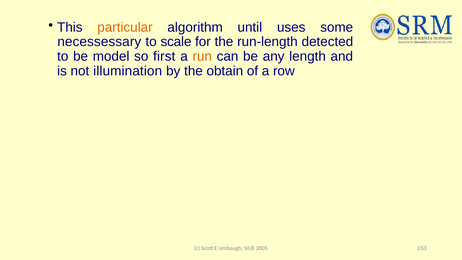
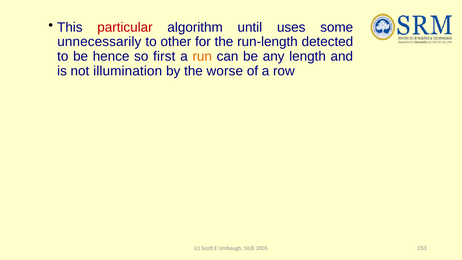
particular colour: orange -> red (125, 27)
necessessary: necessessary -> unnecessarily (99, 42)
scale: scale -> other (176, 42)
model: model -> hence (111, 56)
obtain: obtain -> worse (225, 71)
